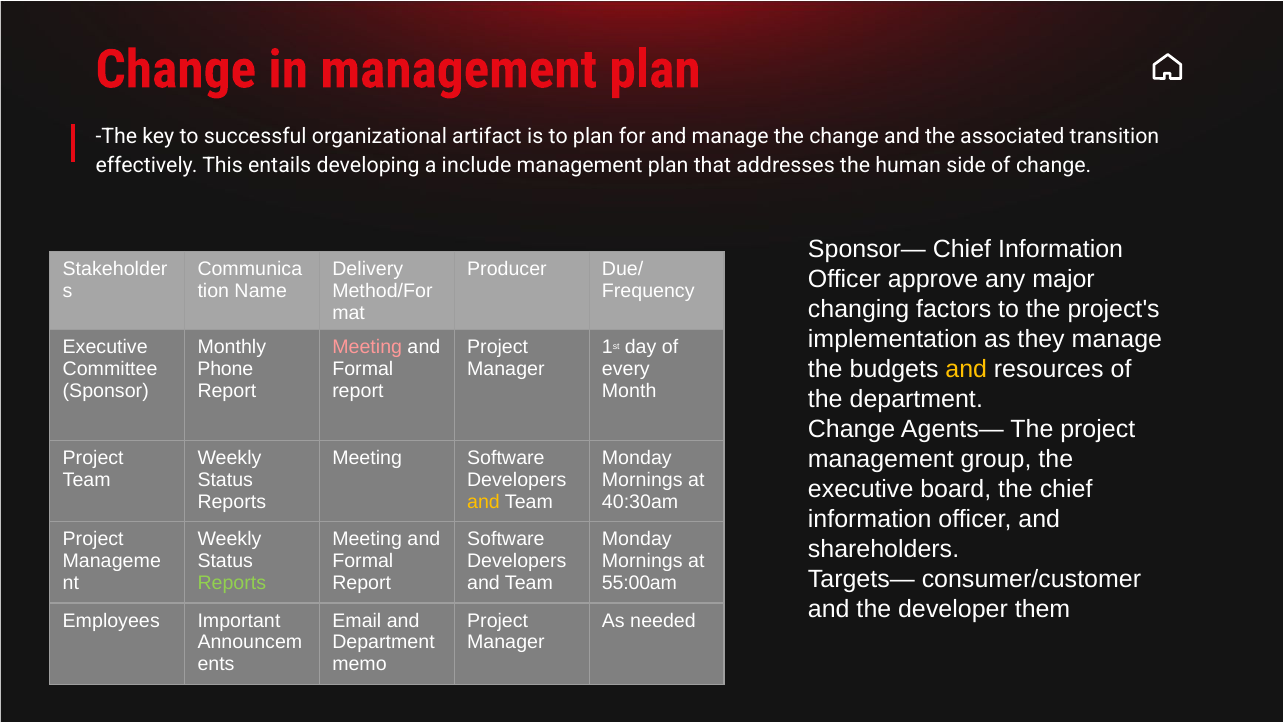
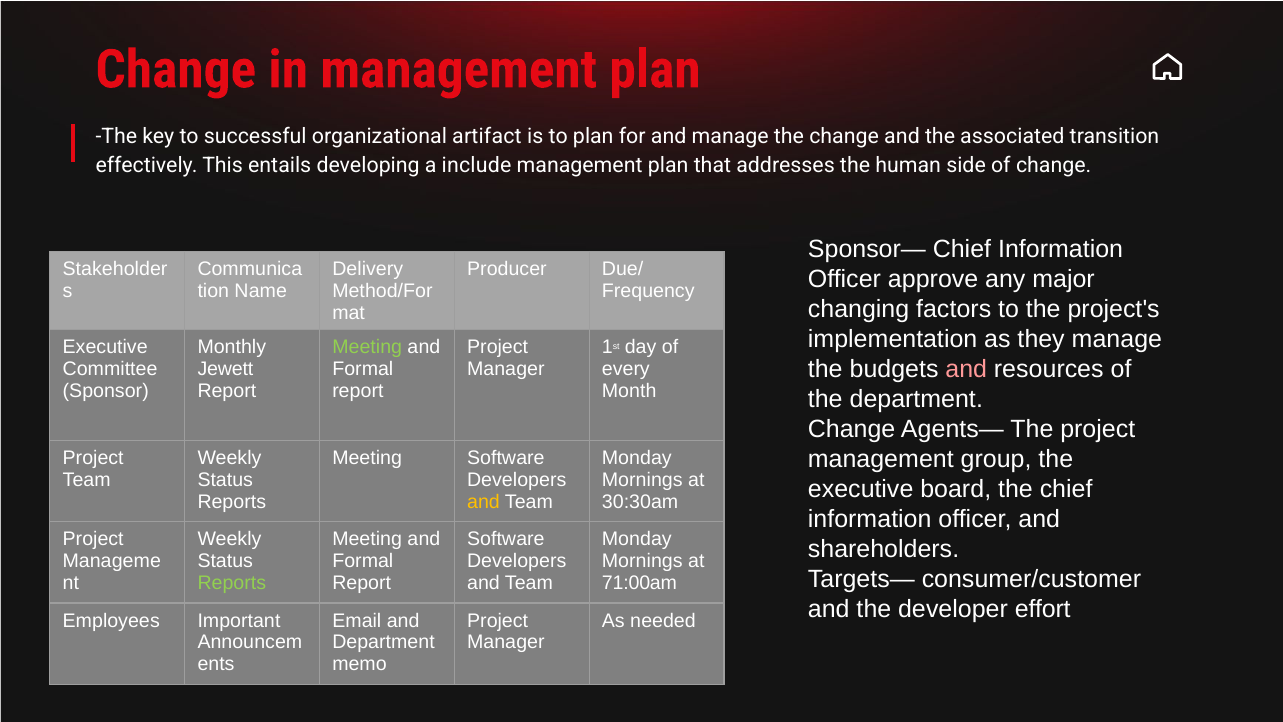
Meeting colour: pink -> light green (367, 347)
and colour: yellow -> pink (966, 369)
Phone: Phone -> Jewett (225, 369)
40:30am: 40:30am -> 30:30am (640, 502)
55:00am: 55:00am -> 71:00am (639, 583)
them: them -> effort (1043, 609)
